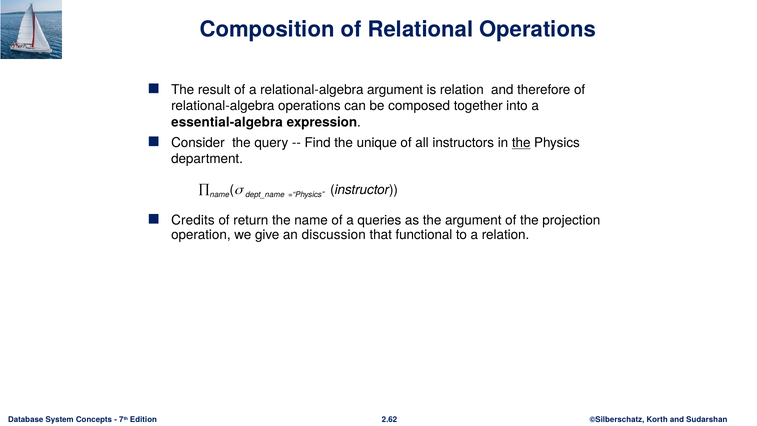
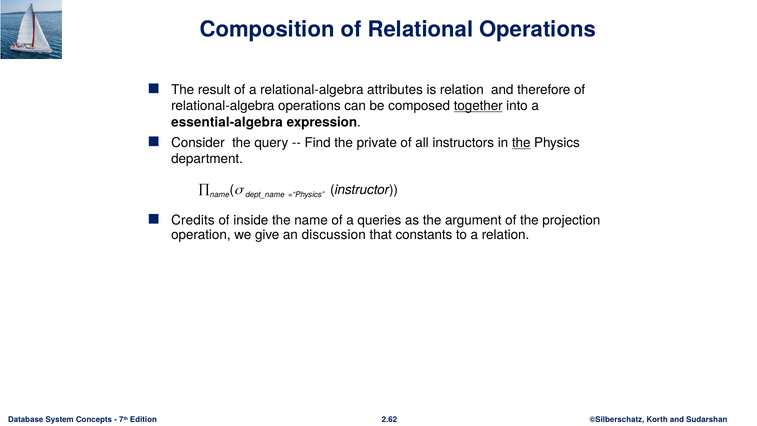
relational-algebra argument: argument -> attributes (395, 90)
together underline: none -> present (478, 106)
unique: unique -> private (377, 143)
return: return -> inside (251, 220)
functional: functional -> constants (424, 235)
